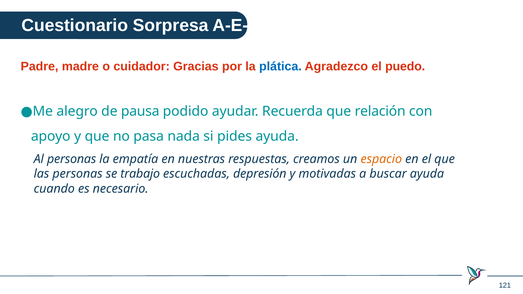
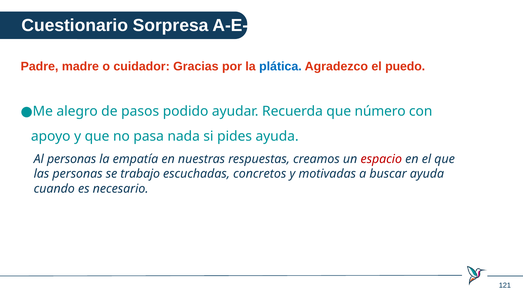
pausa: pausa -> pasos (140, 111)
relación: relación -> número (380, 111)
espacio colour: orange -> red (381, 159)
depresión: depresión -> concretos (260, 174)
